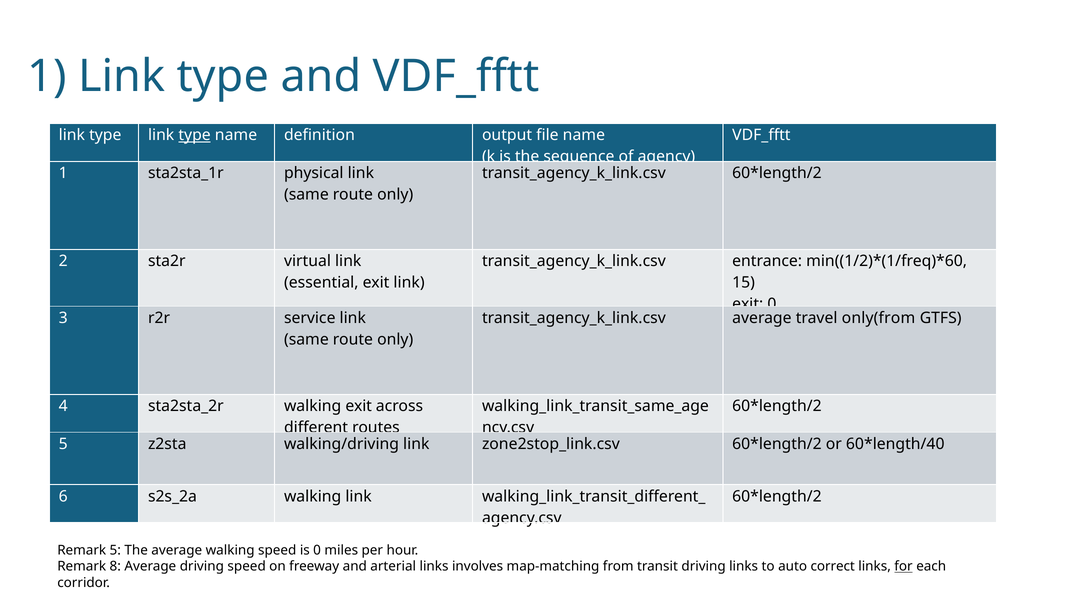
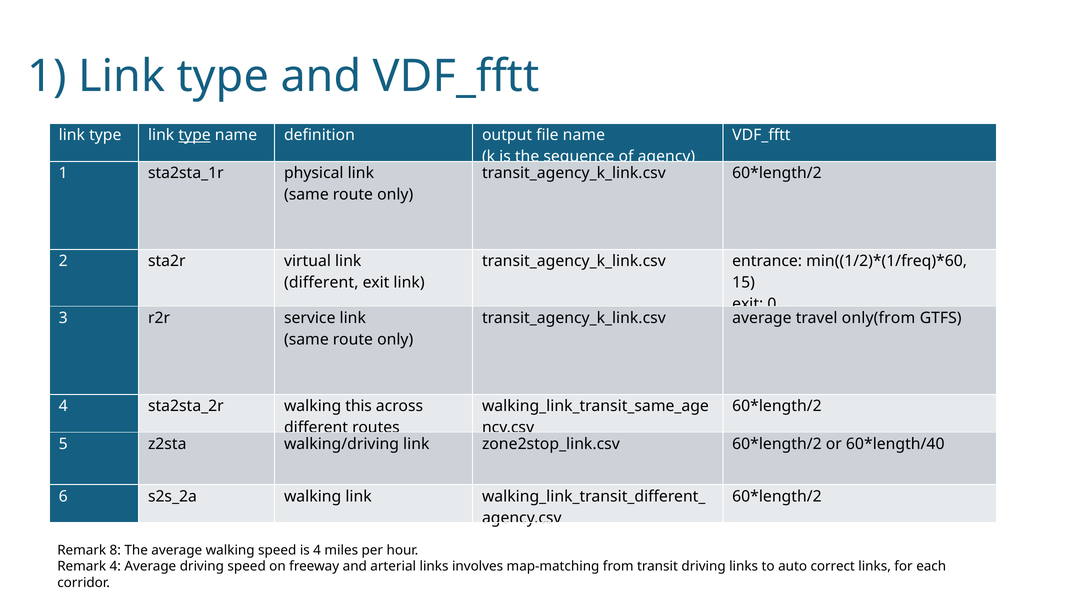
essential: essential -> different (321, 282)
walking exit: exit -> this (359, 406)
Remark 5: 5 -> 8 (115, 550)
is 0: 0 -> 4 (317, 550)
Remark 8: 8 -> 4 (115, 566)
for underline: present -> none (903, 566)
